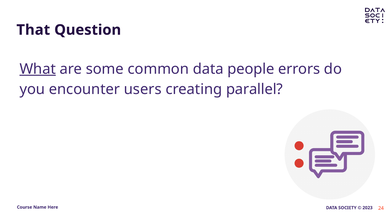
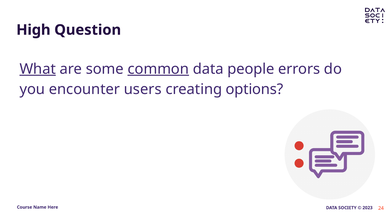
That: That -> High (33, 30)
common underline: none -> present (158, 69)
parallel: parallel -> options (254, 89)
